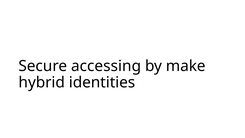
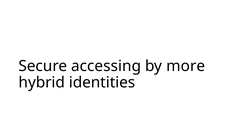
make: make -> more (186, 66)
